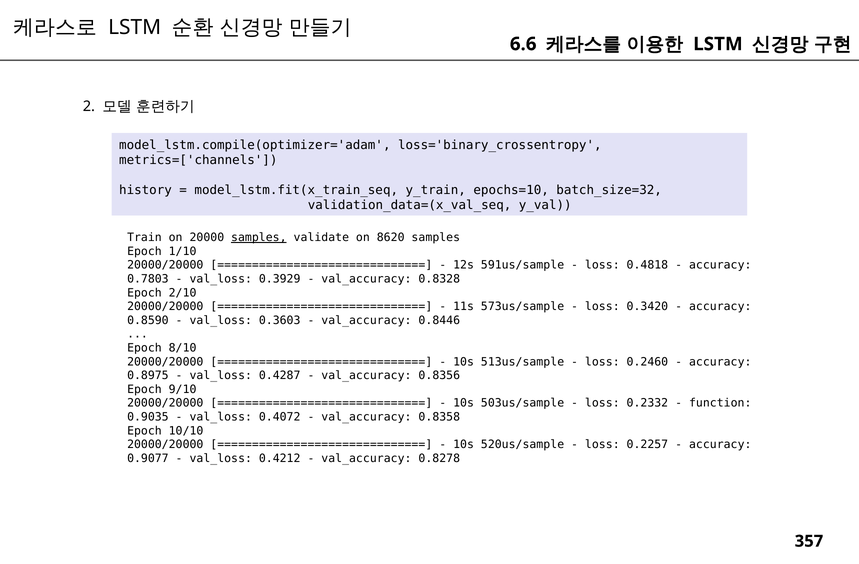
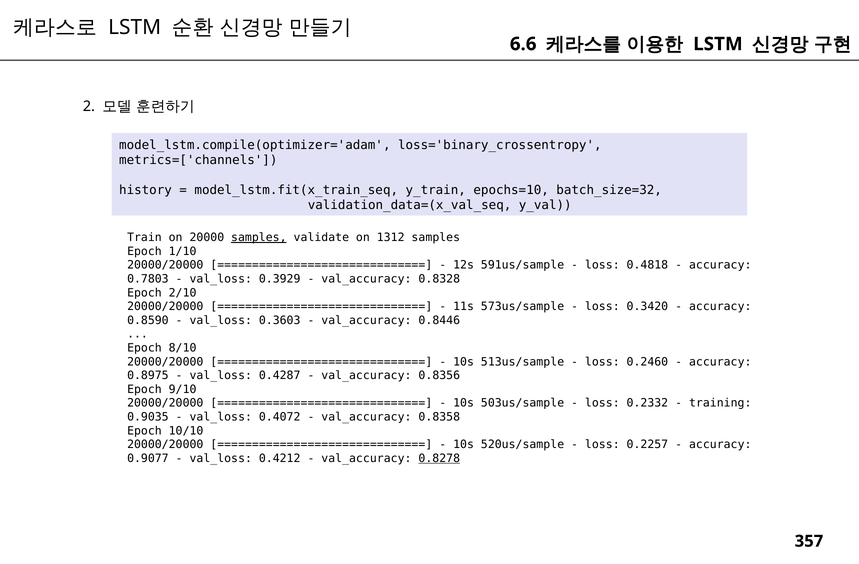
8620: 8620 -> 1312 (391, 238)
function: function -> training (720, 403)
0.8278 underline: none -> present (439, 459)
